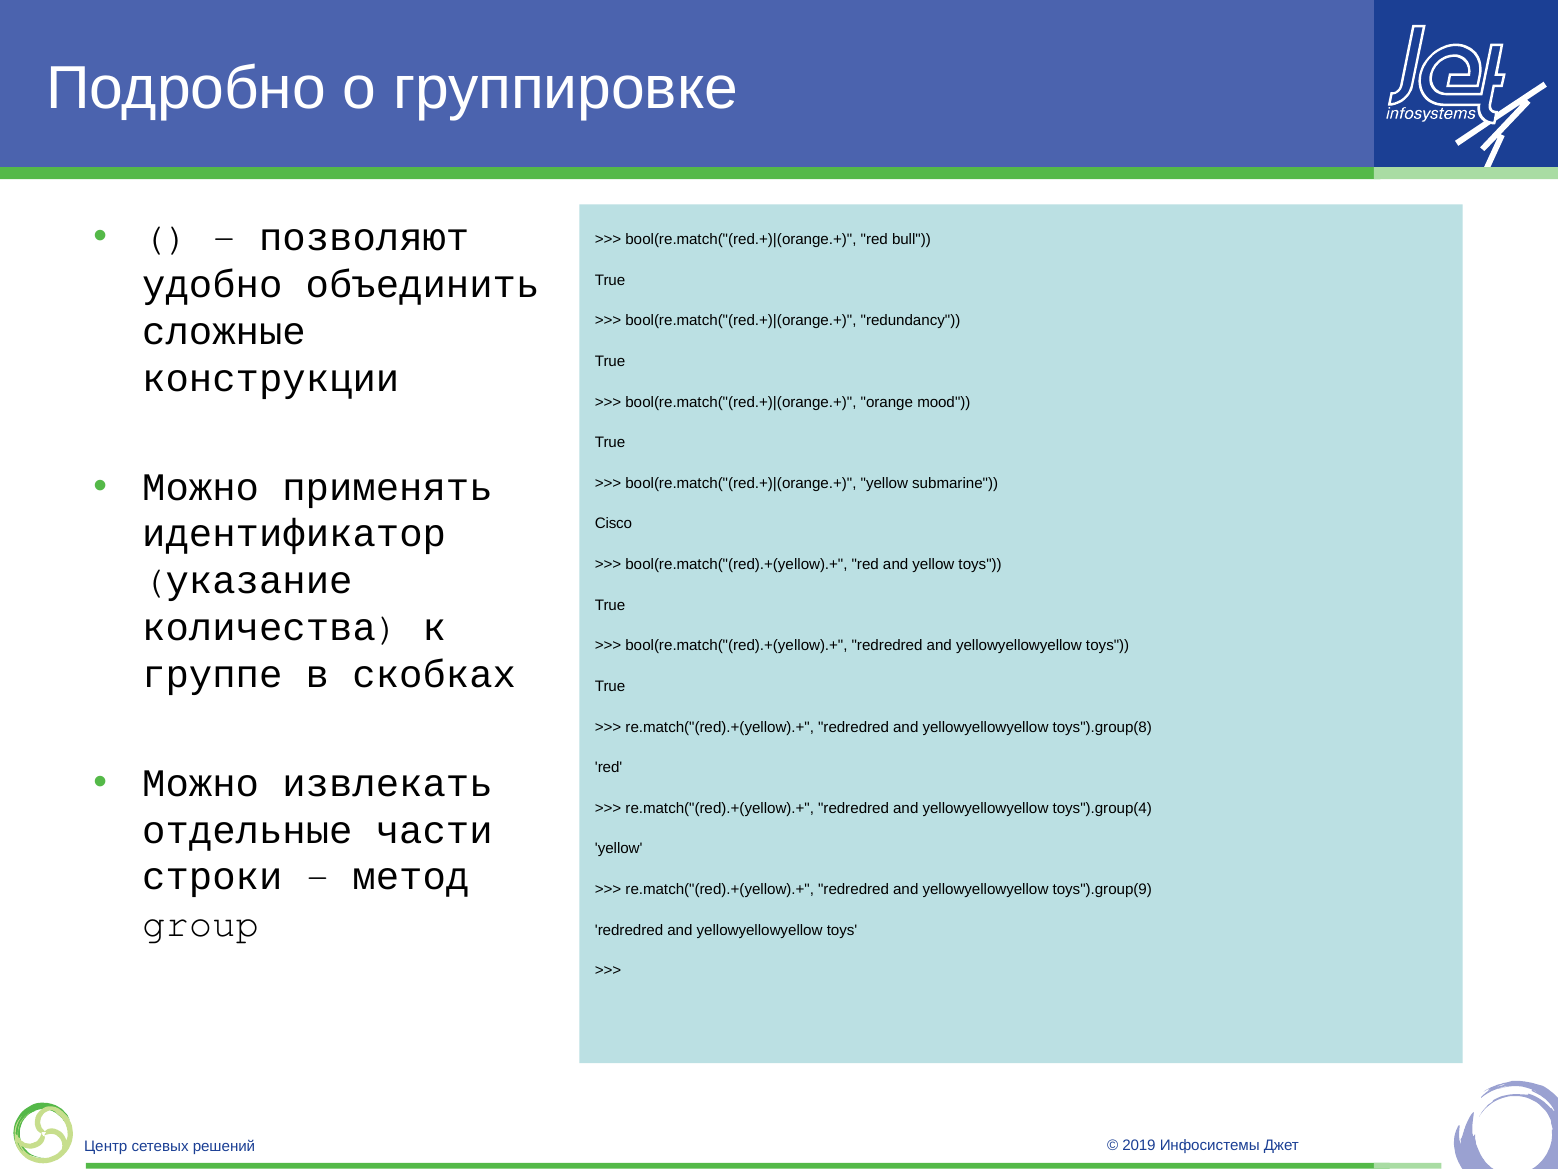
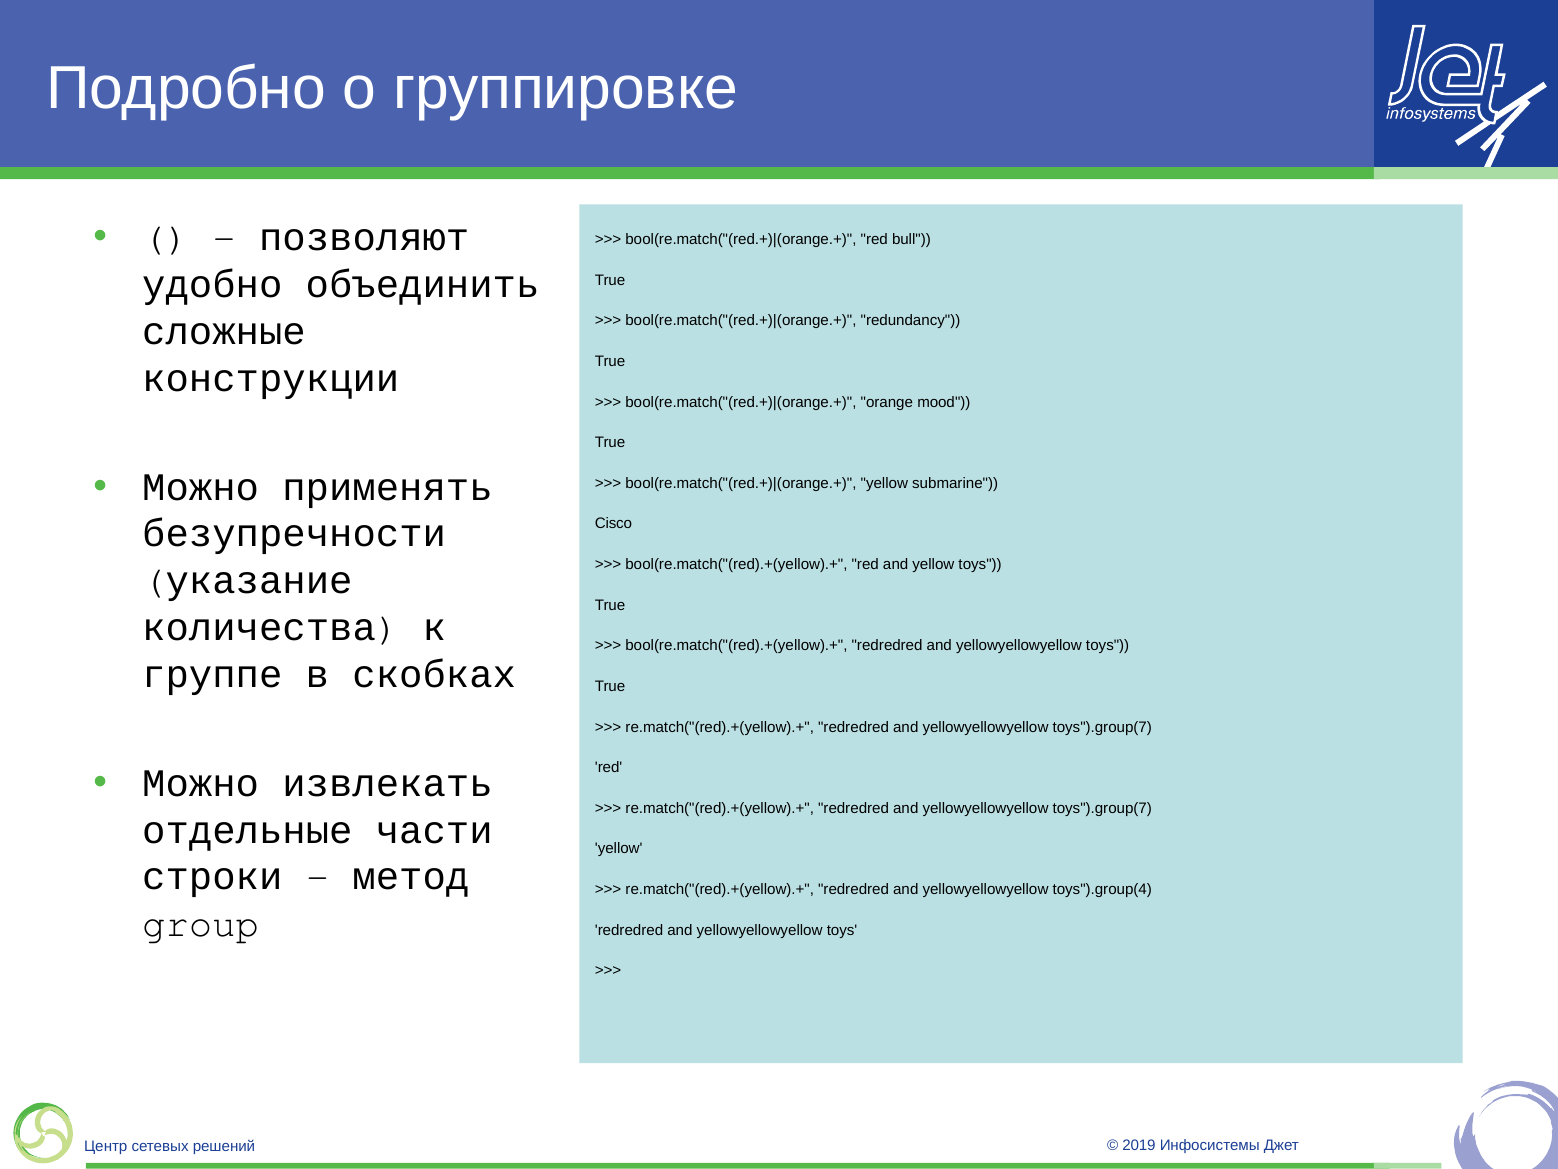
идентификатор: идентификатор -> безупречности (294, 534)
toys").group(8: toys").group(8 -> toys").group(7 (1102, 727)
toys").group(4: toys").group(4 -> toys").group(7 (1102, 808)
toys").group(9: toys").group(9 -> toys").group(4 (1102, 889)
